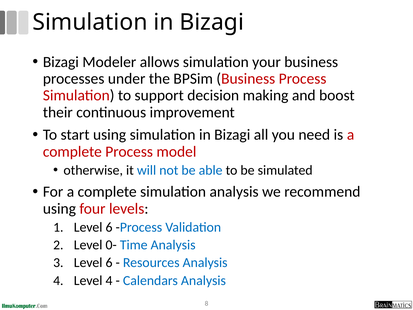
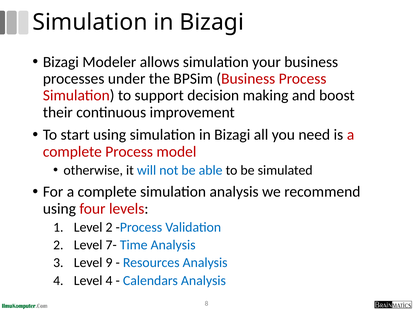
1 Level 6: 6 -> 2 (109, 227)
0-: 0- -> 7- (111, 245)
3 Level 6: 6 -> 9 (109, 263)
